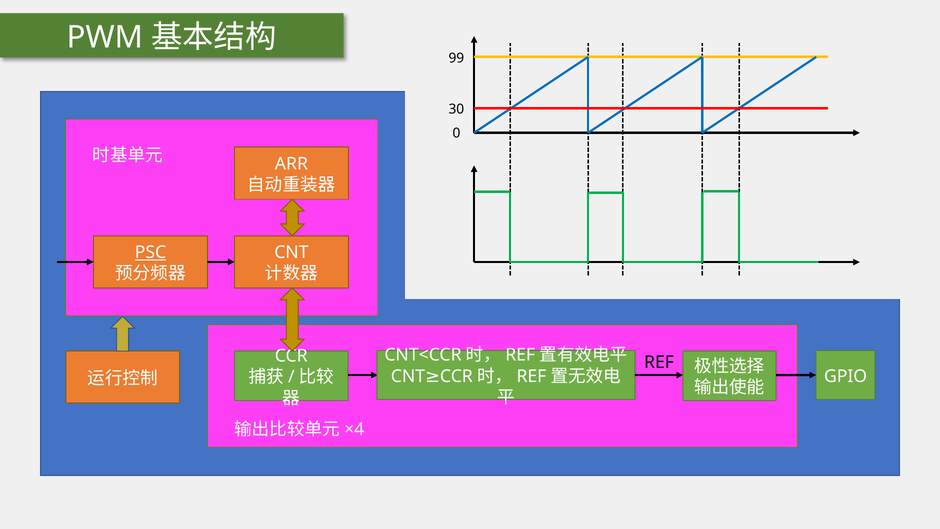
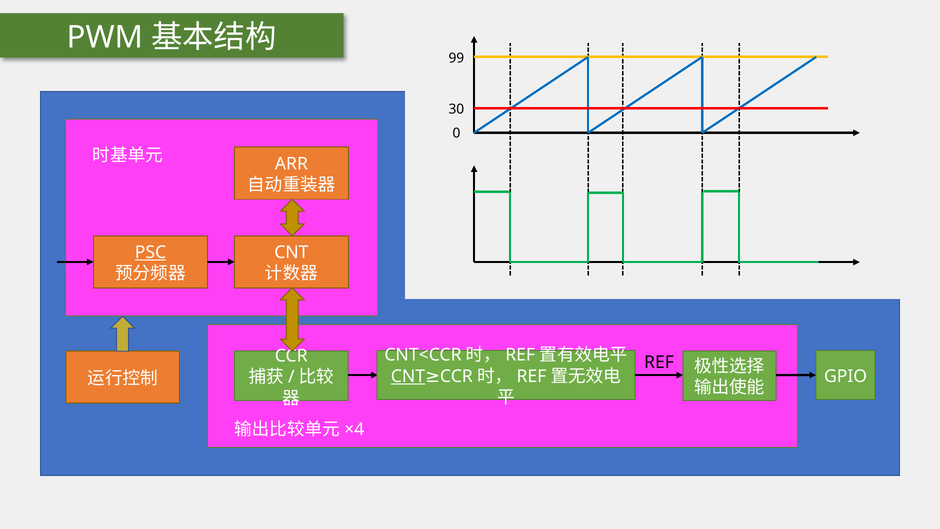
CNT underline: none -> present (408, 376)
